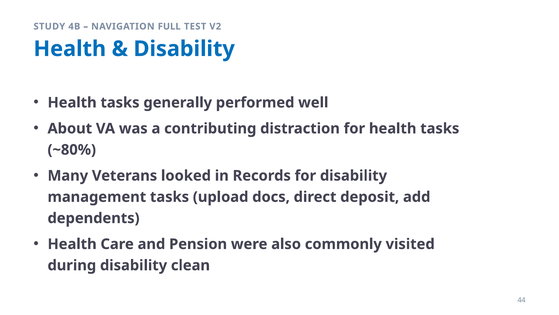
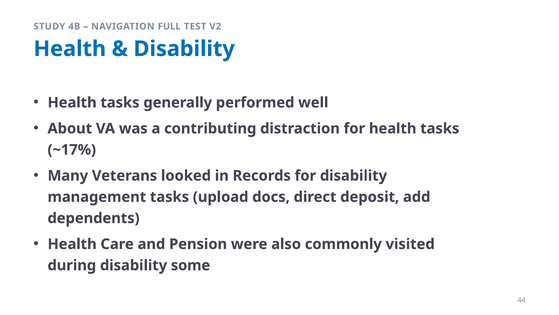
~80%: ~80% -> ~17% (72, 150)
clean: clean -> some (190, 265)
